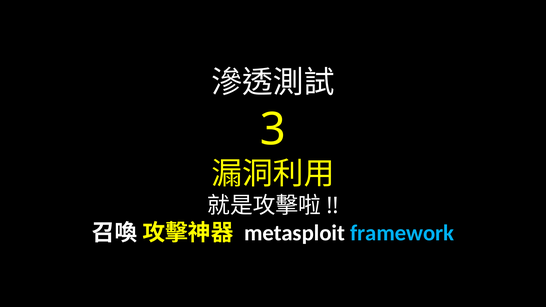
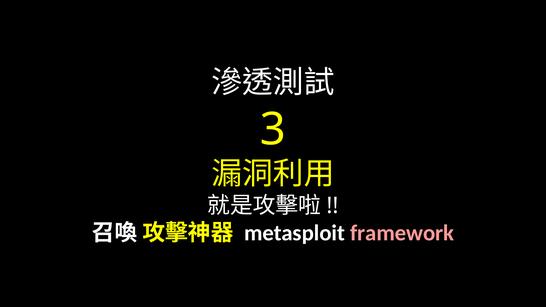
framework colour: light blue -> pink (402, 233)
